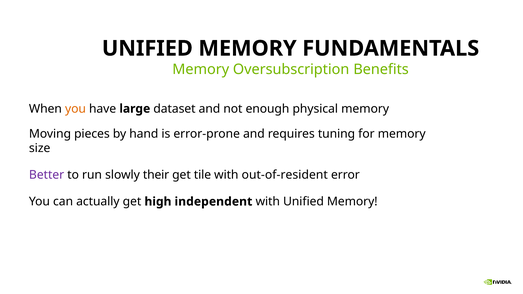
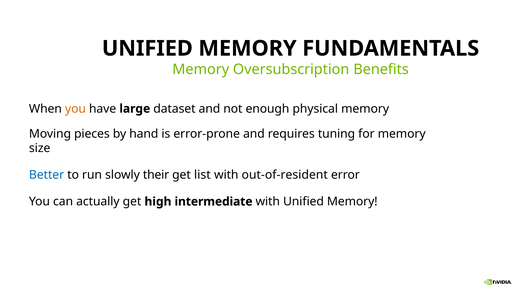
Better colour: purple -> blue (47, 175)
tile: tile -> list (202, 175)
independent: independent -> intermediate (214, 202)
